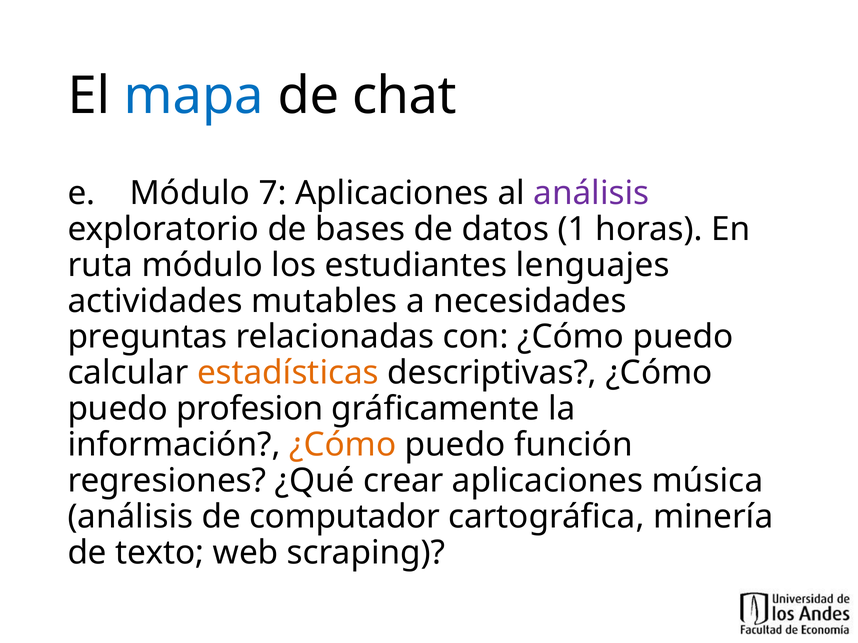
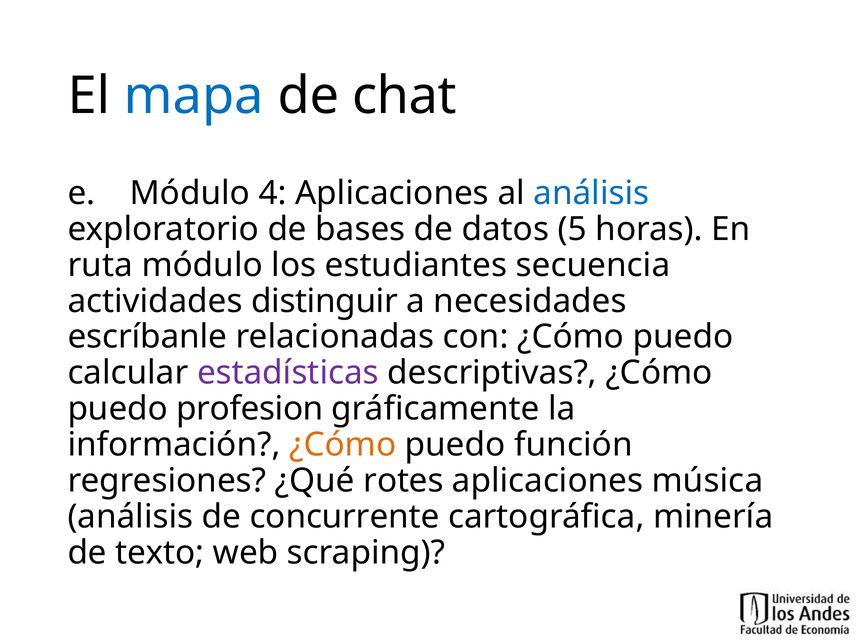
7: 7 -> 4 (273, 193)
análisis colour: purple -> blue (591, 193)
1: 1 -> 5 (572, 229)
lenguajes: lenguajes -> secuencia (593, 265)
mutables: mutables -> distinguir (325, 301)
preguntas: preguntas -> escríbanle (147, 337)
estadísticas colour: orange -> purple (288, 373)
crear: crear -> rotes (403, 481)
computador: computador -> concurrente (345, 517)
